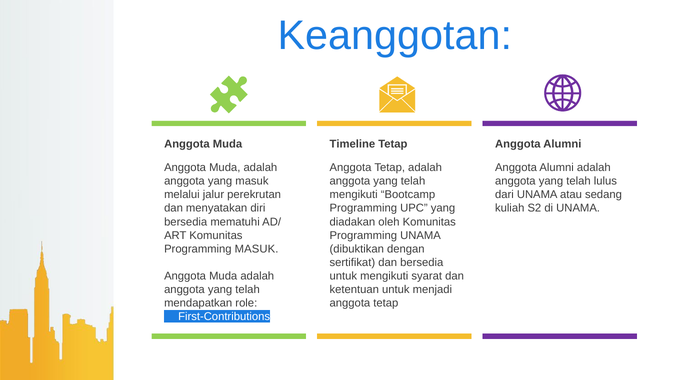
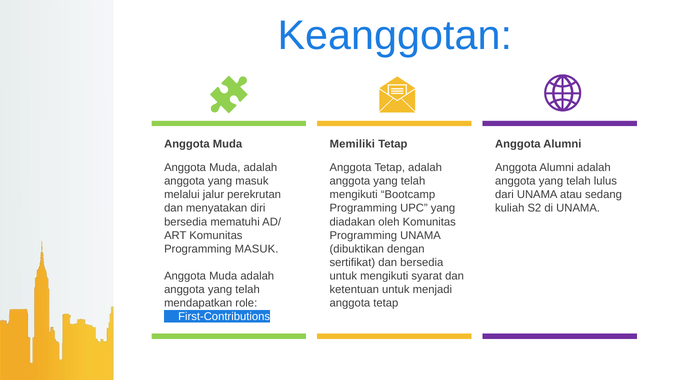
Timeline: Timeline -> Memiliki (352, 144)
